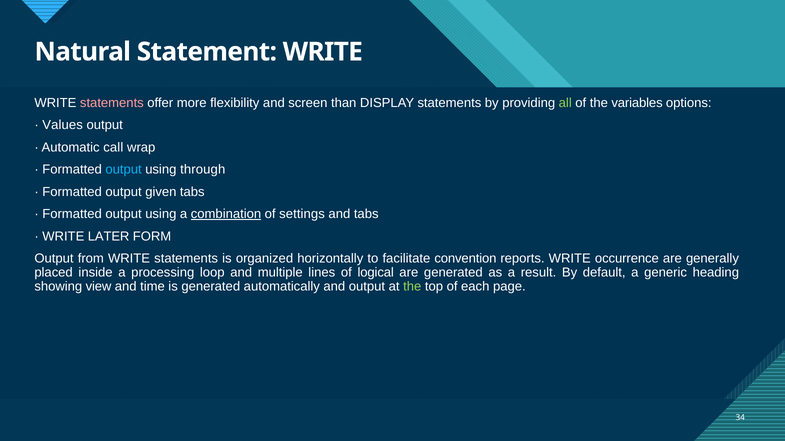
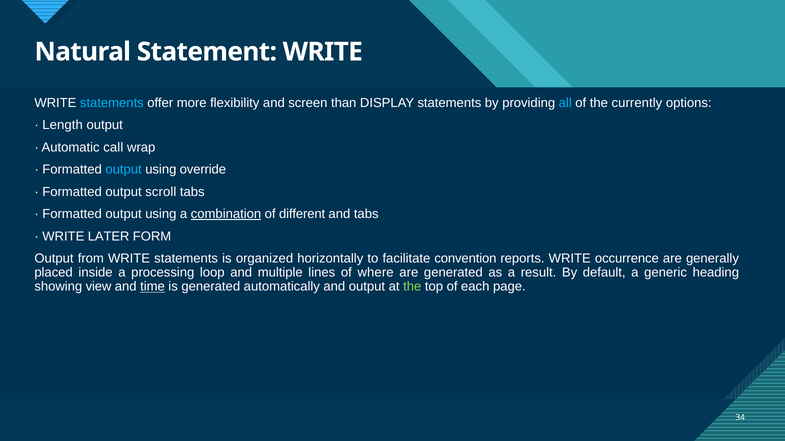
statements colour: pink -> light blue (112, 103)
all colour: light green -> light blue (565, 103)
variables: variables -> currently (637, 103)
Values: Values -> Length (63, 125)
through: through -> override (203, 170)
given: given -> scroll (161, 192)
settings: settings -> different (302, 214)
logical: logical -> where (376, 273)
time underline: none -> present (152, 287)
